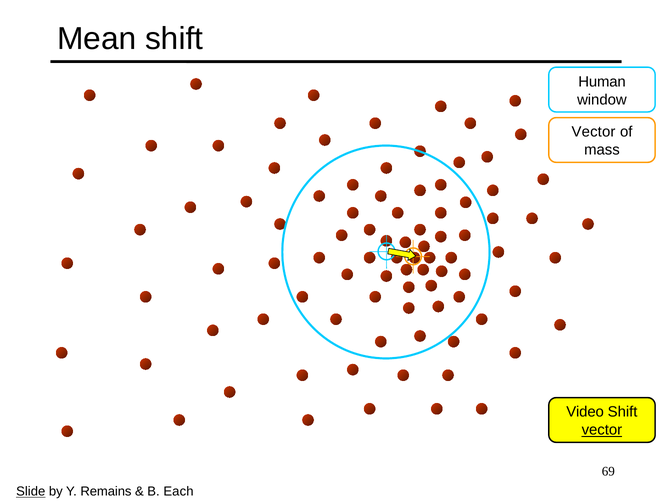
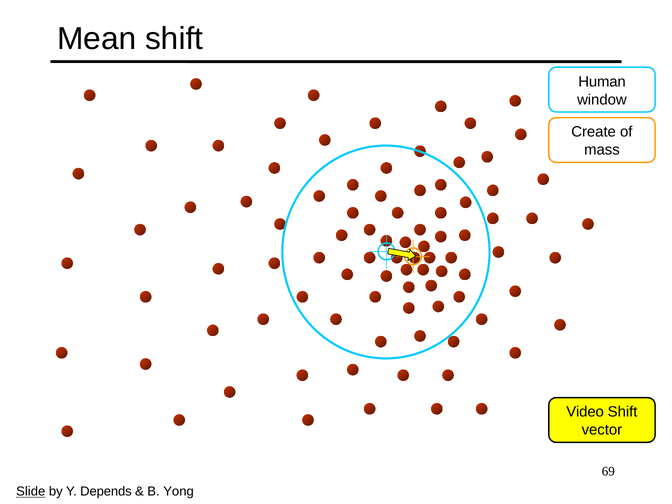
Vector: Vector -> Create (594, 132)
vector underline: present -> none (602, 430)
Remains: Remains -> Depends (106, 492)
Each: Each -> Yong (179, 492)
